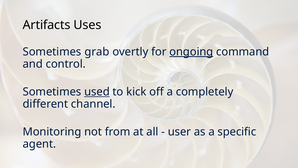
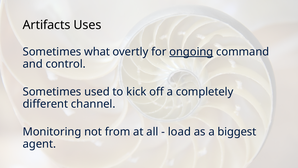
grab: grab -> what (97, 52)
used underline: present -> none (97, 92)
user: user -> load (179, 132)
specific: specific -> biggest (237, 132)
